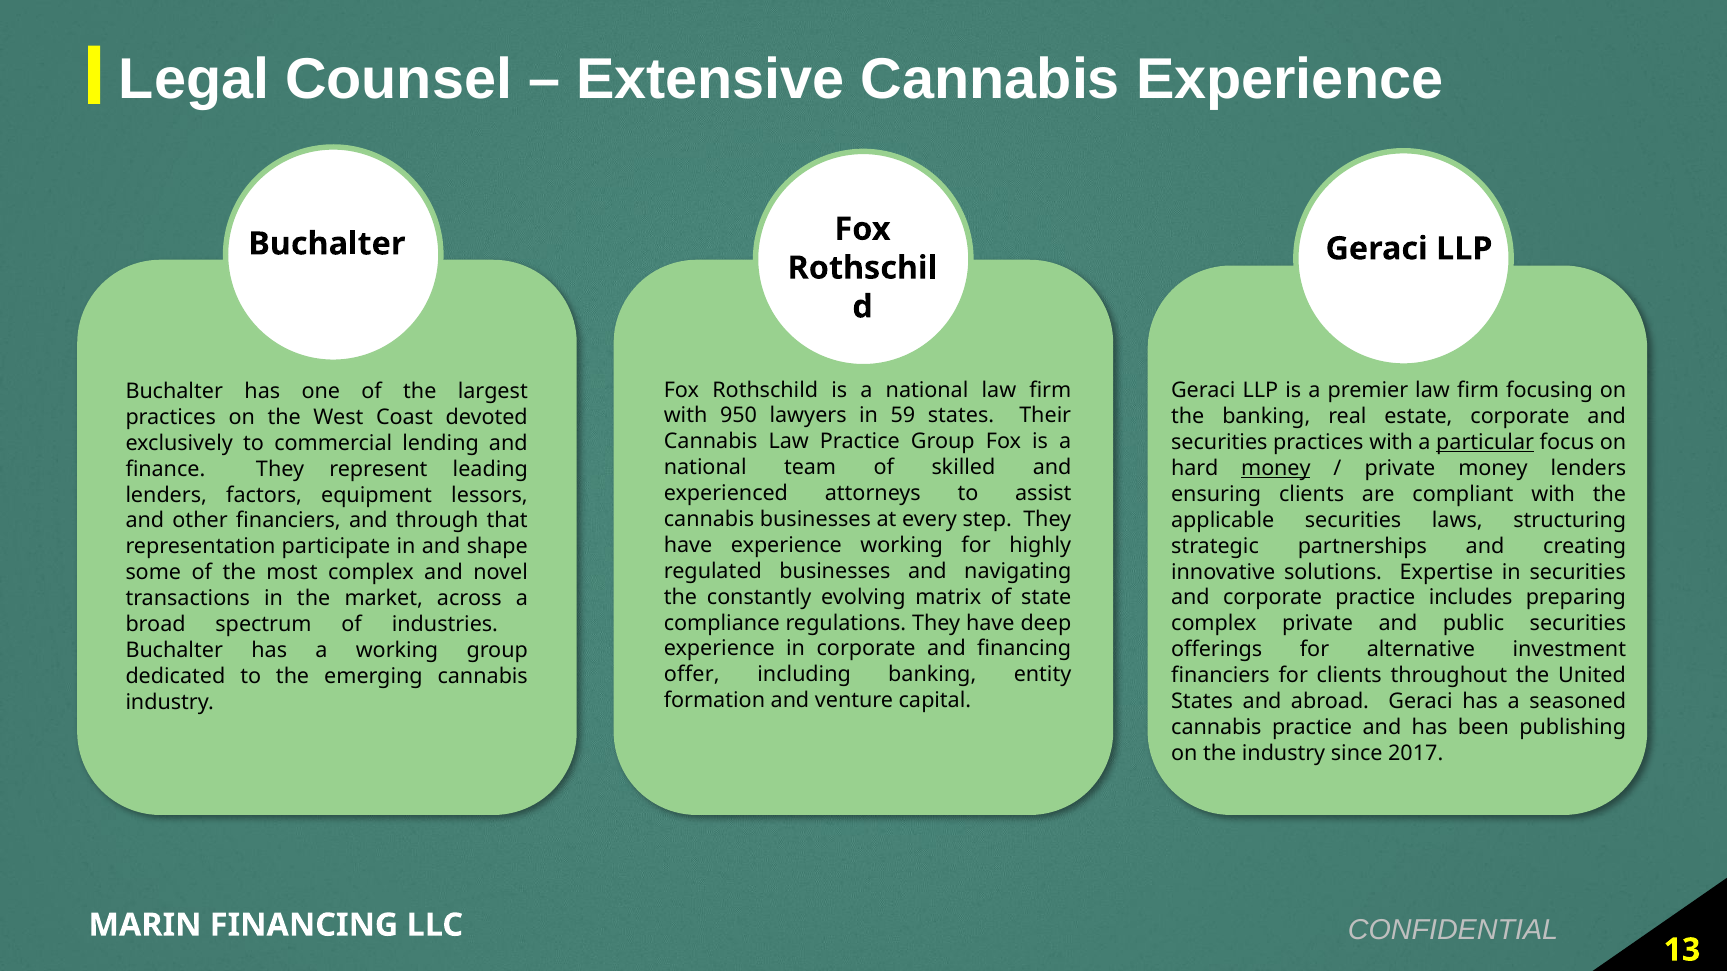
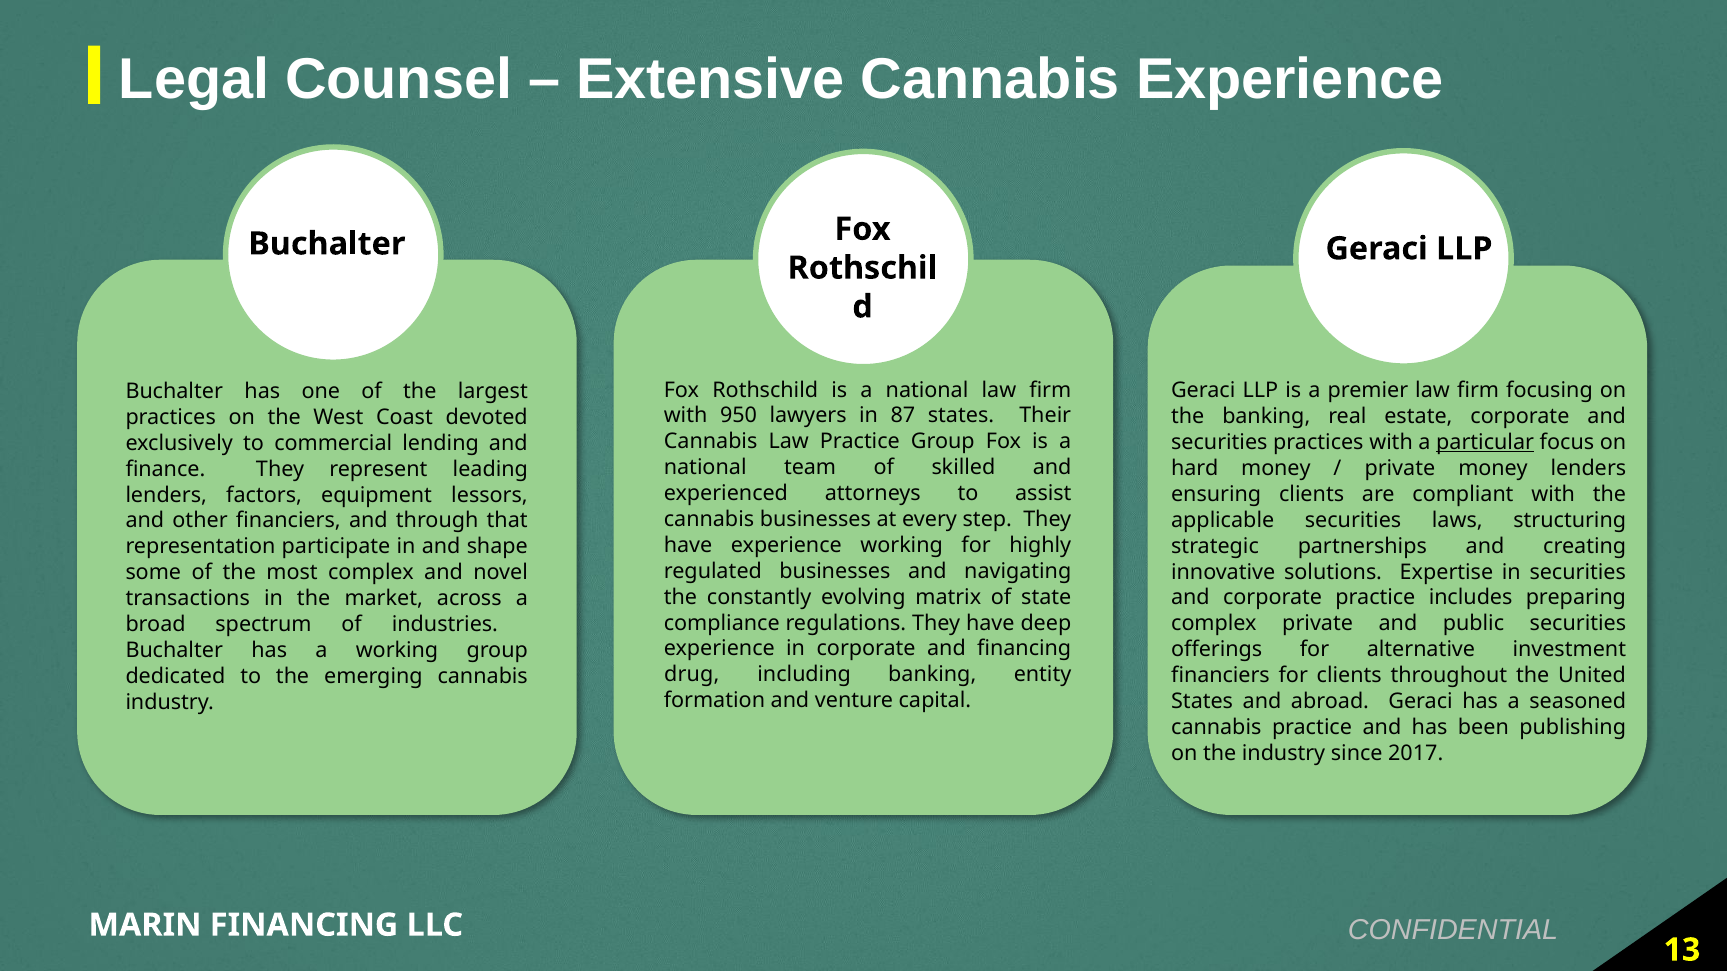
59: 59 -> 87 (903, 416)
money underline: present -> none (1276, 469)
offer: offer -> drug (692, 675)
